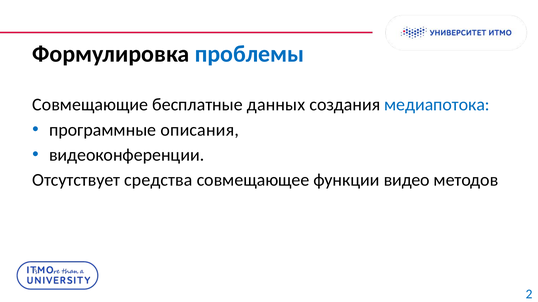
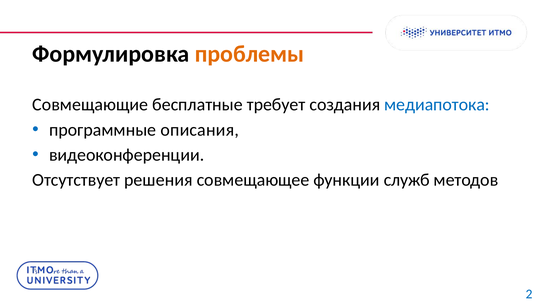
проблемы colour: blue -> orange (249, 54)
данных: данных -> требует (276, 105)
средства: средства -> решения (158, 180)
видео: видео -> служб (407, 180)
